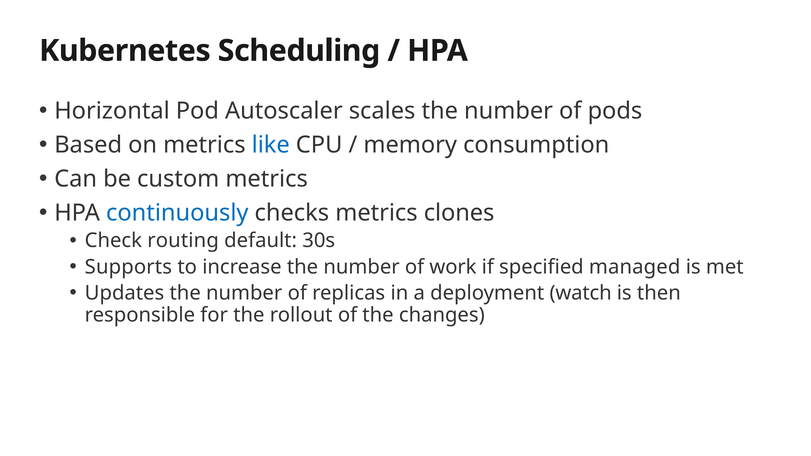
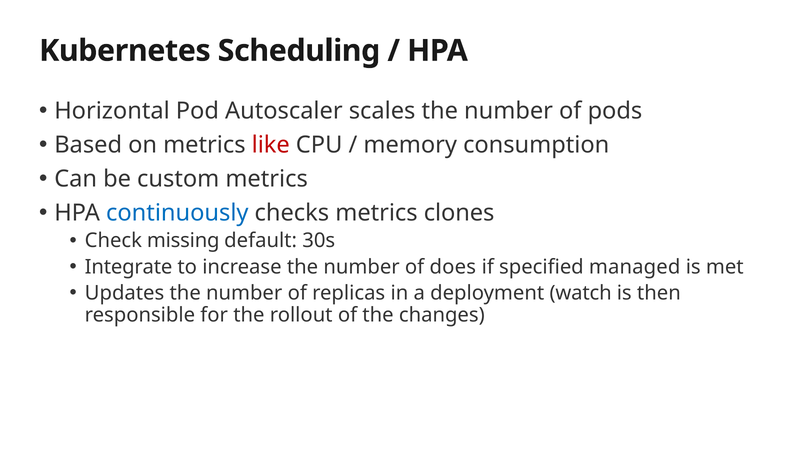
like colour: blue -> red (271, 145)
routing: routing -> missing (183, 241)
Supports: Supports -> Integrate (129, 267)
work: work -> does (453, 267)
